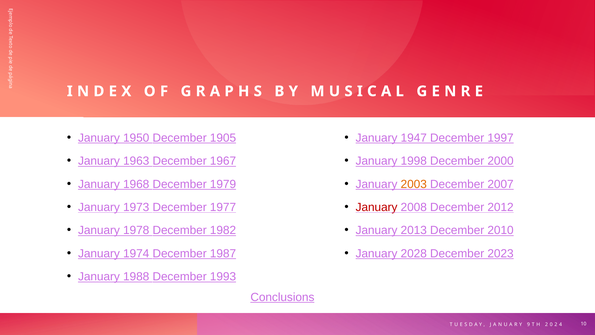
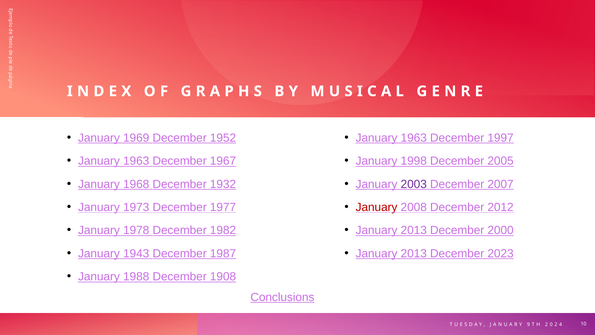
1950: 1950 -> 1969 (136, 138)
1905: 1905 -> 1952 (223, 138)
1947: 1947 -> 1963 (414, 138)
2000: 2000 -> 2005 (501, 161)
1979: 1979 -> 1932 (223, 184)
2003 colour: orange -> purple (414, 184)
2010: 2010 -> 2000 (501, 230)
1974: 1974 -> 1943 (136, 253)
2028: 2028 -> 2013 (414, 253)
1993: 1993 -> 1908 (223, 276)
